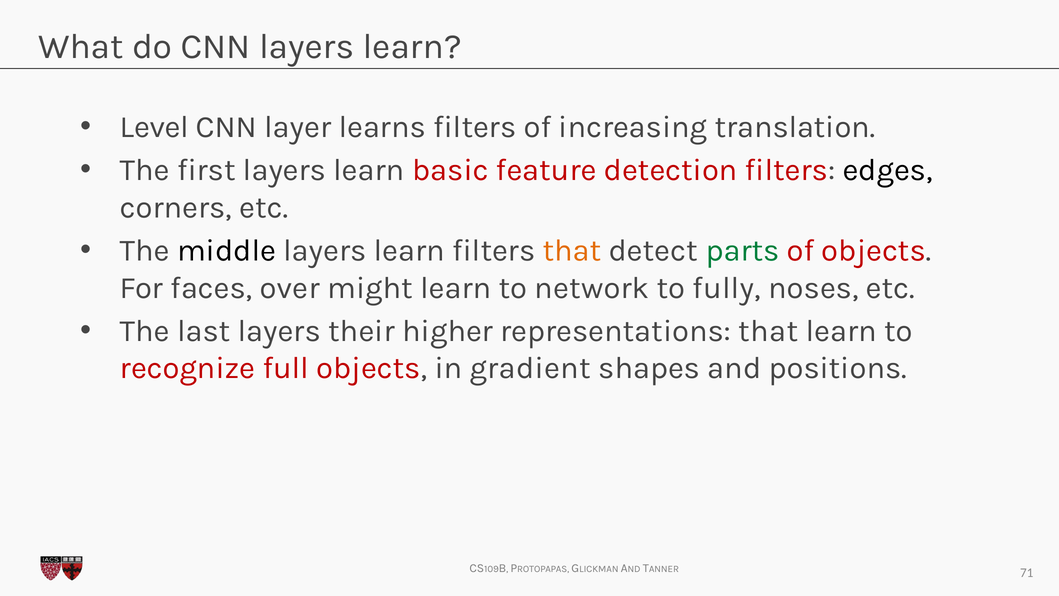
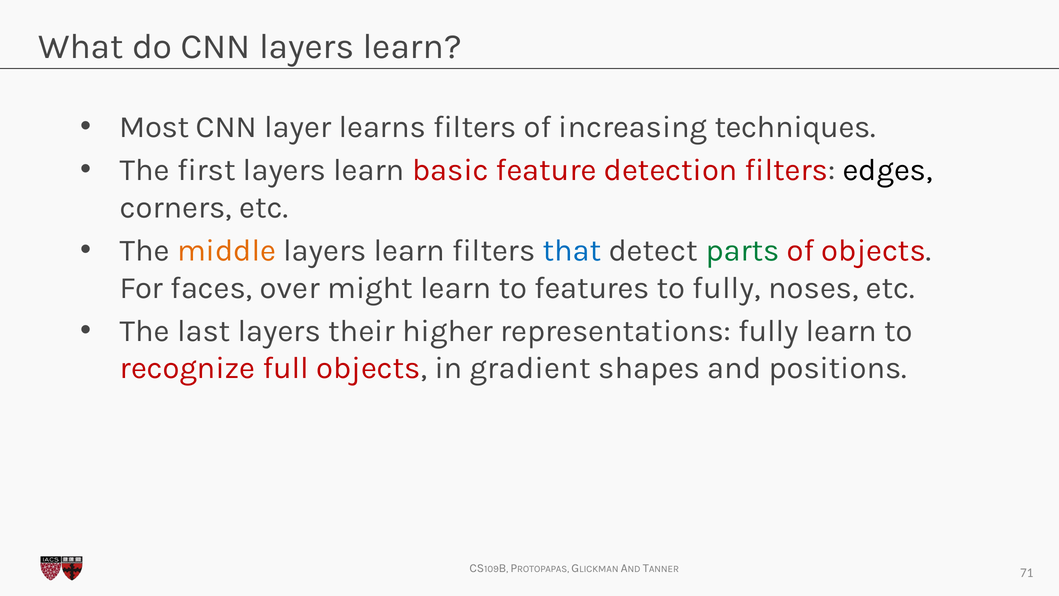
Level: Level -> Most (154, 127)
translation: translation -> techniques (795, 127)
middle colour: black -> orange (227, 251)
that colour: orange -> blue (572, 251)
network: network -> features (592, 288)
representations that: that -> fully (768, 331)
